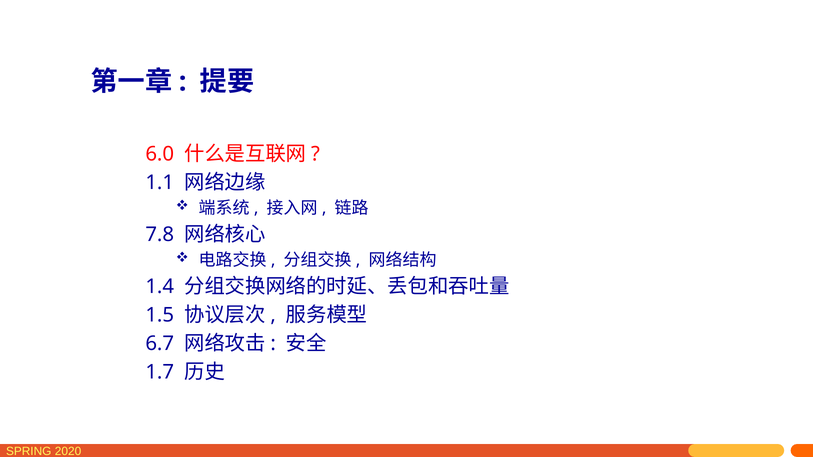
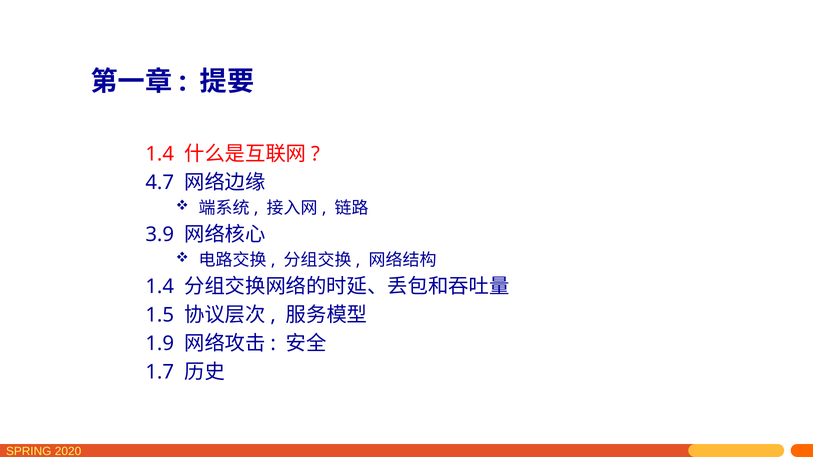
6.0: 6.0 -> 1.4 (160, 154)
1.1: 1.1 -> 4.7 (160, 183)
7.8: 7.8 -> 3.9 (160, 235)
6.7: 6.7 -> 1.9 (160, 344)
